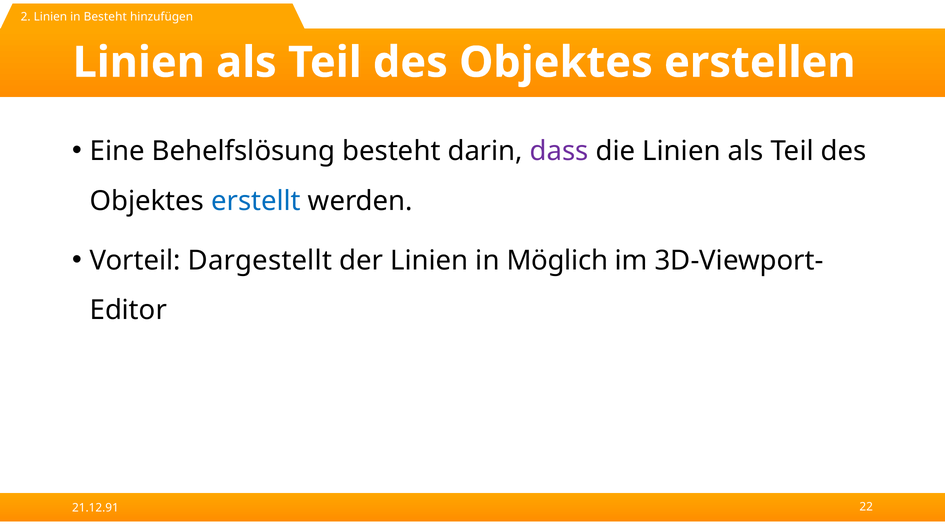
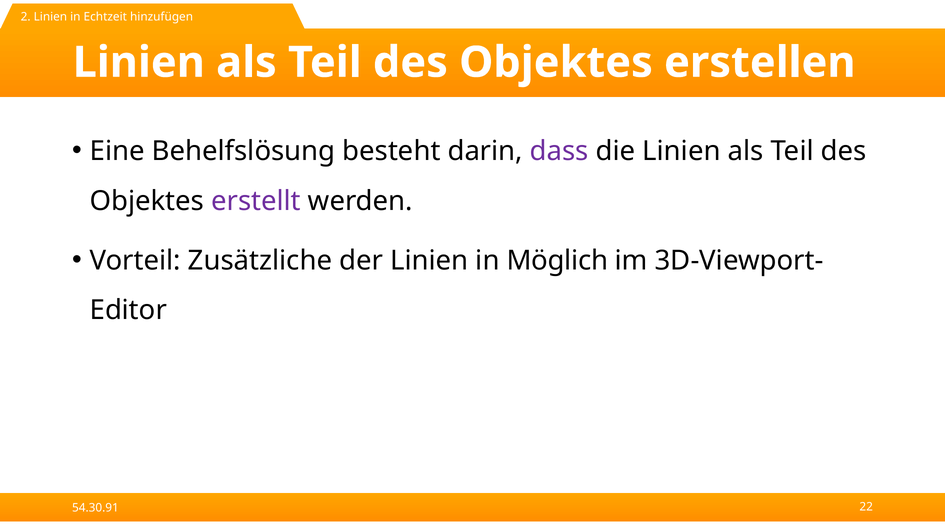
in Besteht: Besteht -> Echtzeit (105, 17)
erstellt colour: blue -> purple (256, 201)
Dargestellt: Dargestellt -> Zusätzliche (260, 260)
21.12.91: 21.12.91 -> 54.30.91 (95, 508)
